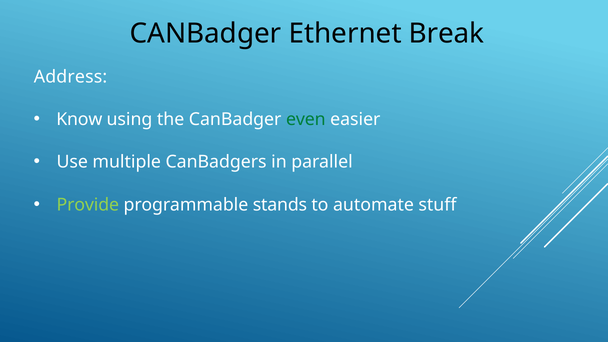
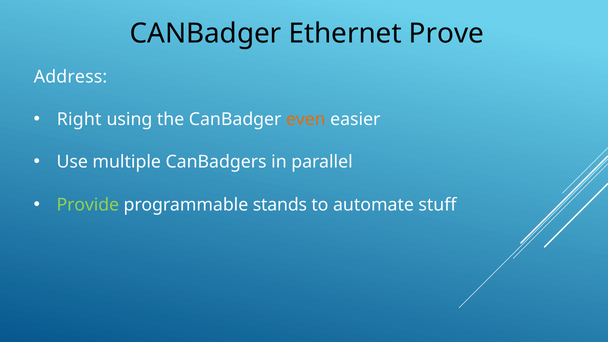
Break: Break -> Prove (446, 33)
Know: Know -> Right (79, 119)
even colour: green -> orange (306, 119)
